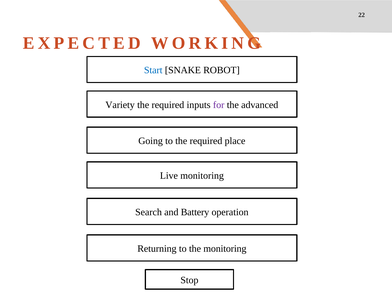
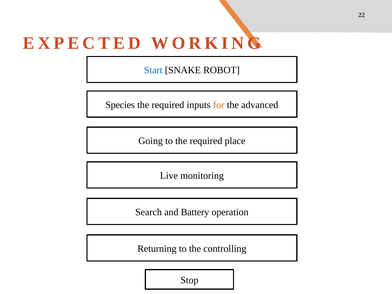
Variety: Variety -> Species (120, 105)
for colour: purple -> orange (219, 105)
the monitoring: monitoring -> controlling (225, 249)
